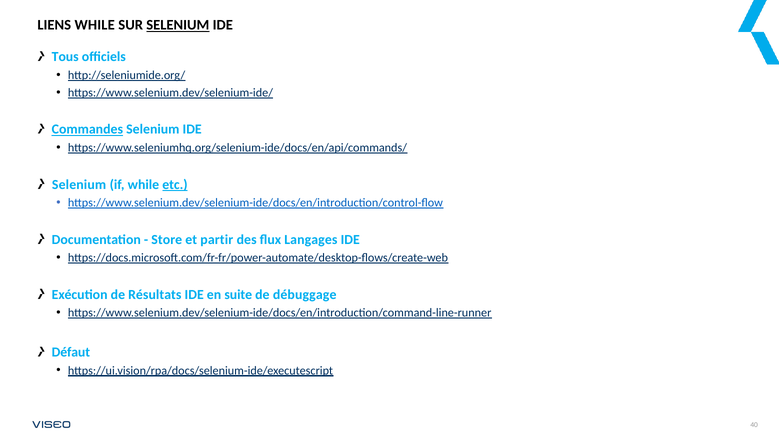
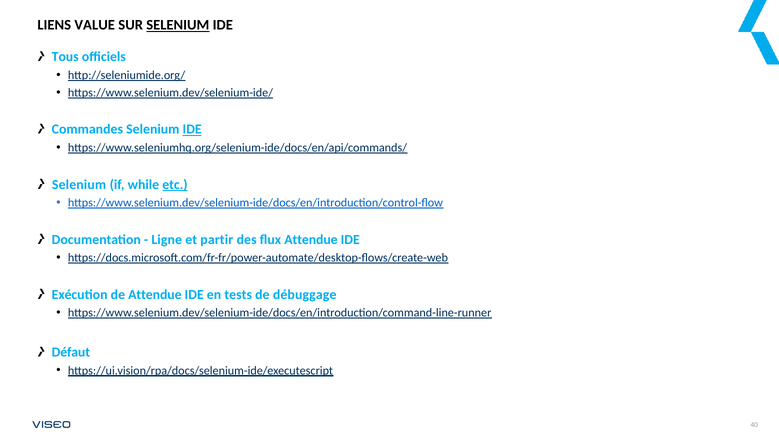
LIENS WHILE: WHILE -> VALUE (95, 25)
Commandes underline: present -> none (87, 129)
IDE underline: none -> present (192, 129)
Store: Store -> Ligne (167, 240)
flux Langages: Langages -> Attendue (311, 240)
de Résultats: Résultats -> Attendue (155, 295)
suite: suite -> tests (238, 295)
